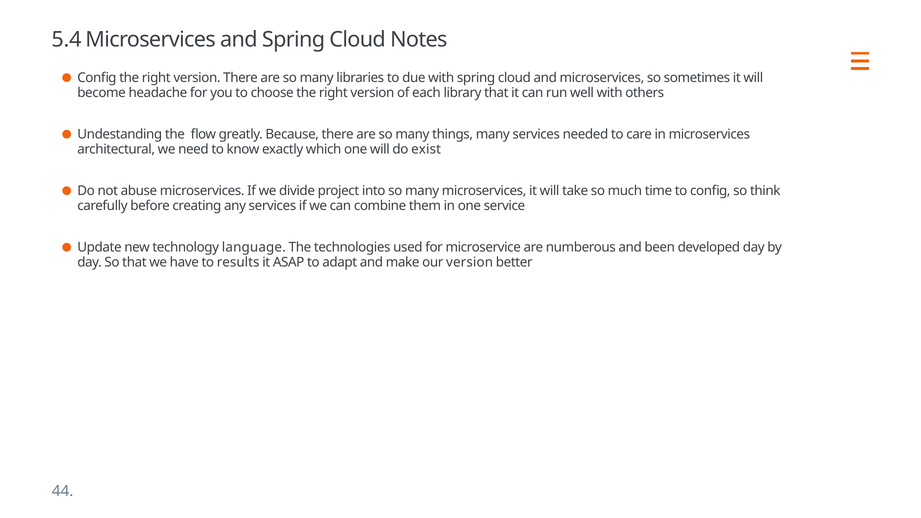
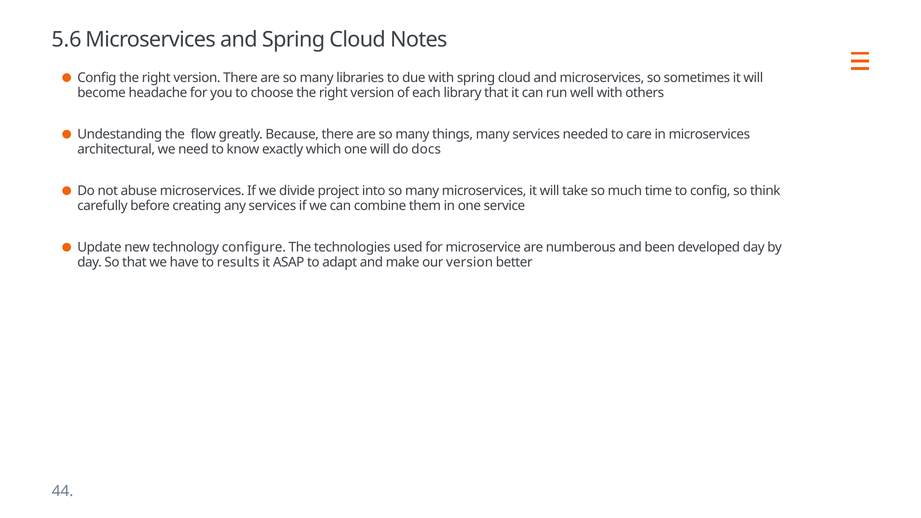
5.4: 5.4 -> 5.6 (67, 40)
exist: exist -> docs (426, 149)
language: language -> configure (254, 248)
